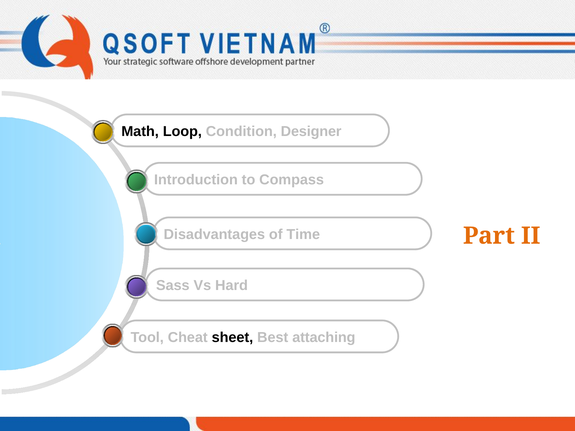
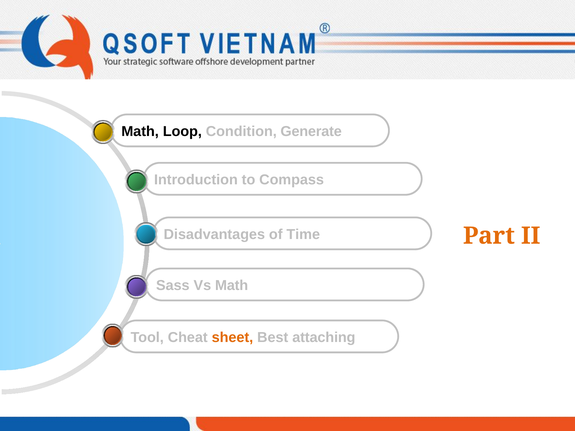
Designer: Designer -> Generate (311, 131)
Vs Hard: Hard -> Math (232, 286)
sheet colour: black -> orange (232, 338)
